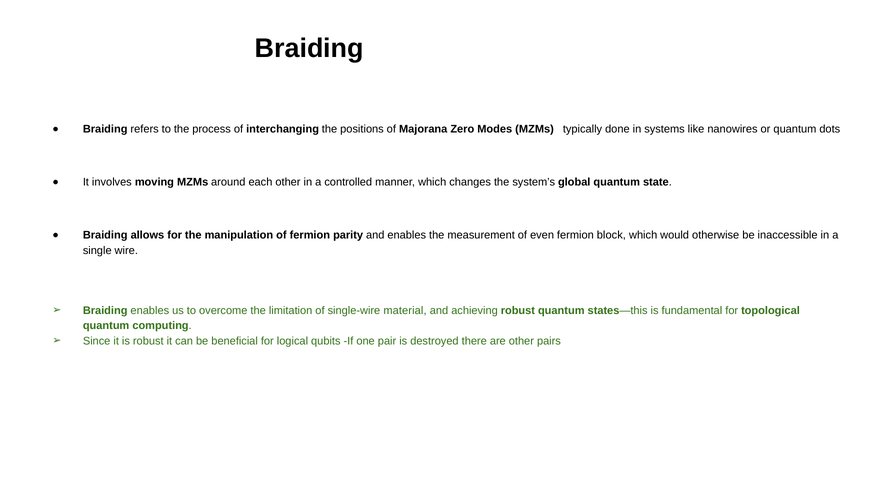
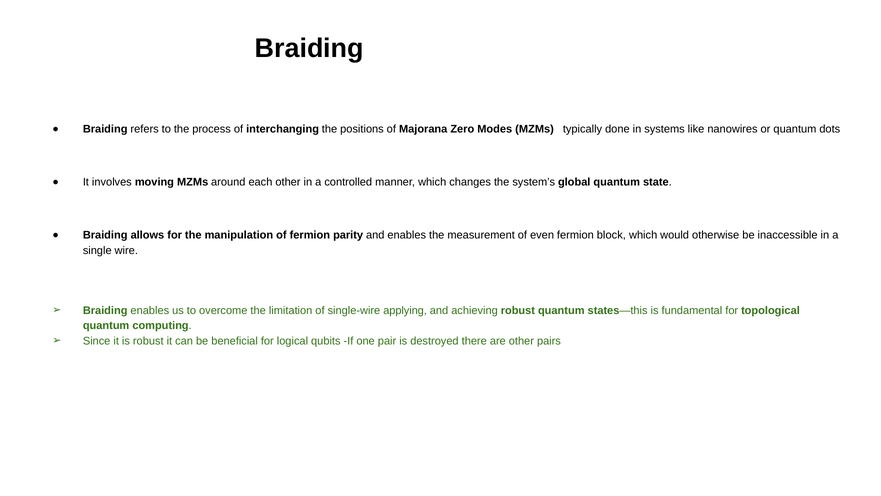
material: material -> applying (405, 310)
